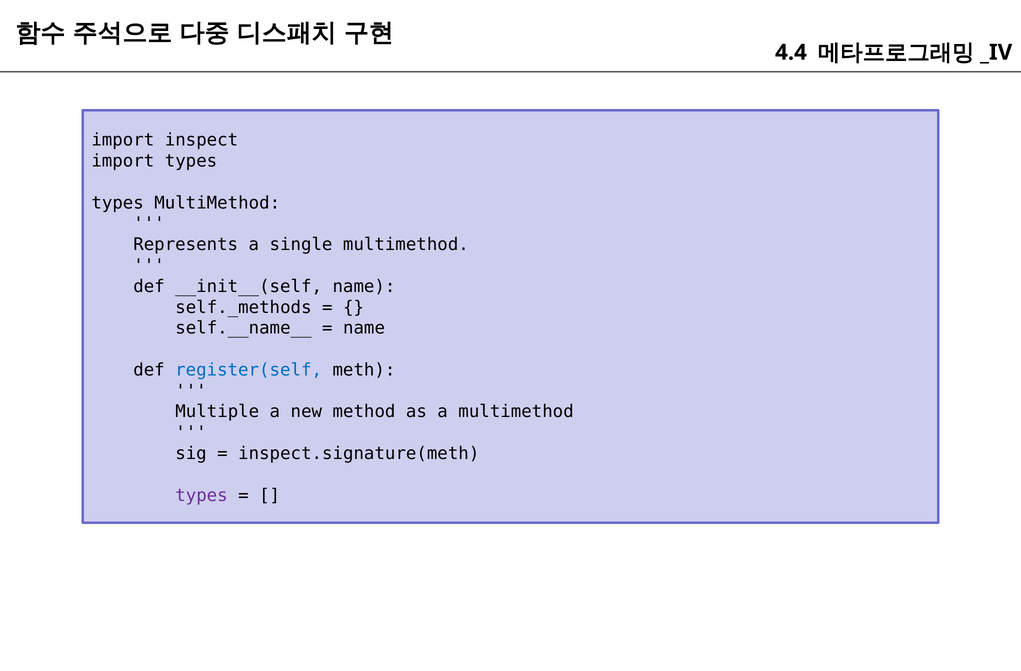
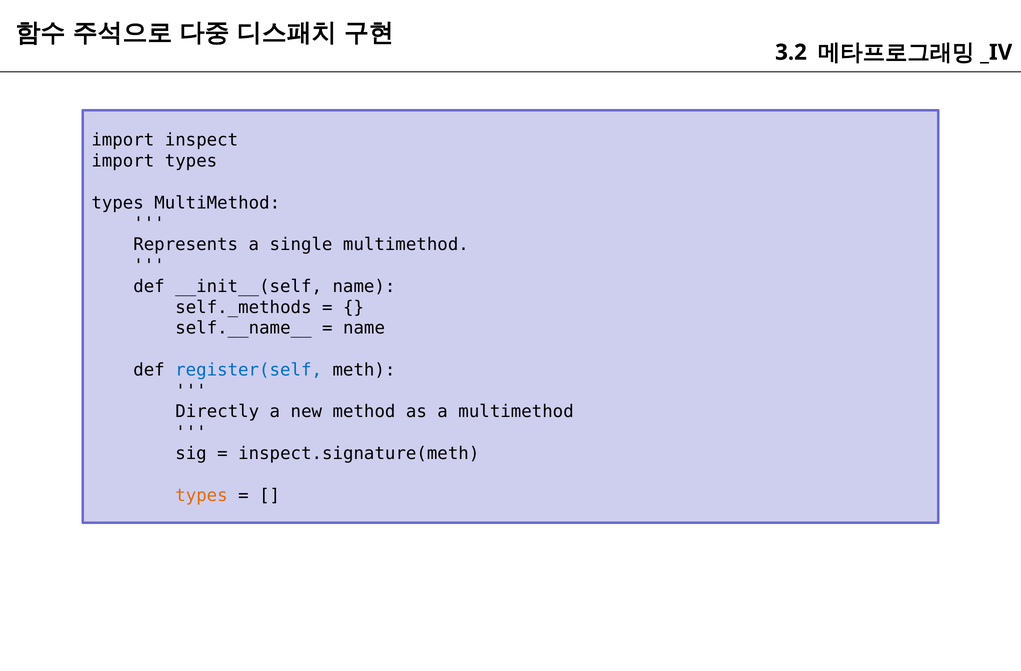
4.4: 4.4 -> 3.2 (791, 52)
Multiple: Multiple -> Directly (217, 411)
types colour: purple -> orange (202, 495)
